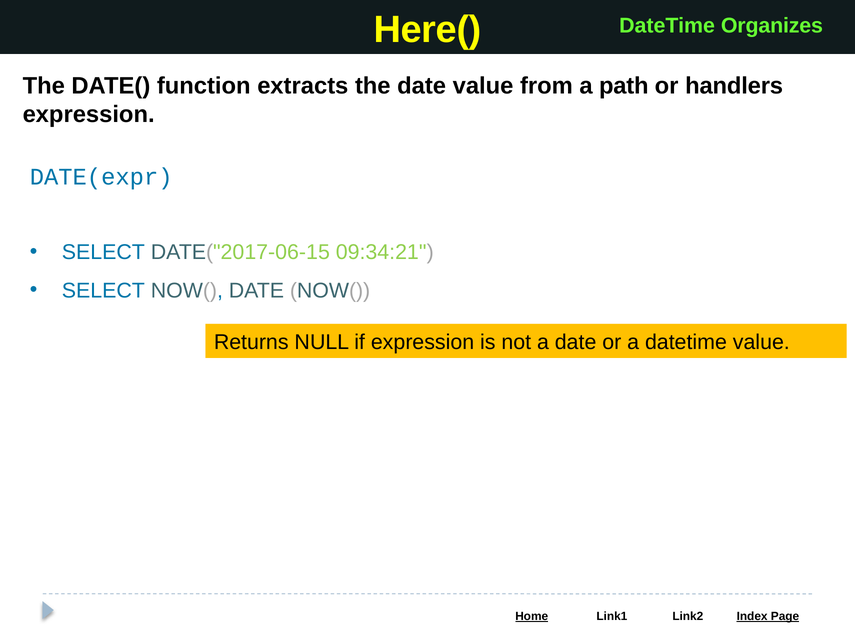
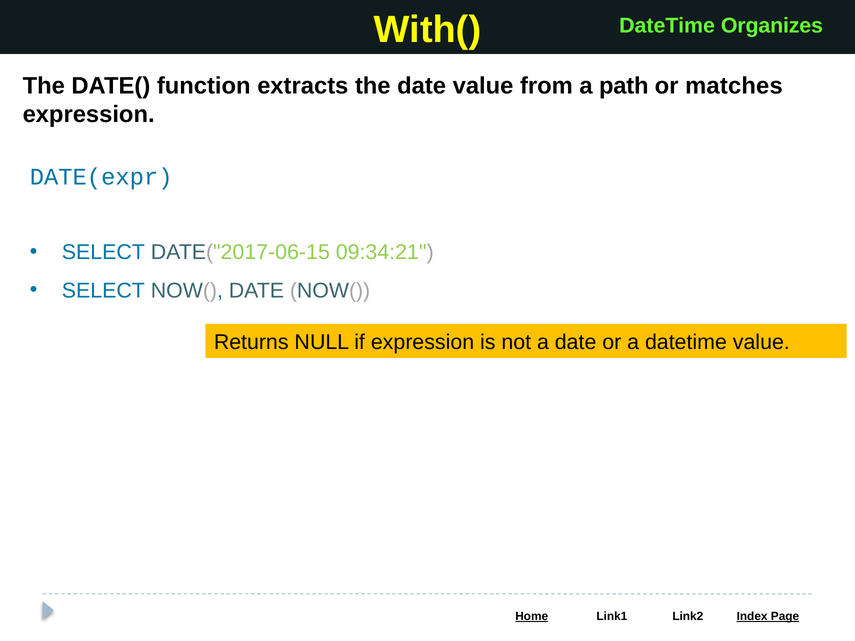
Here(: Here( -> With( (427, 30)
handlers: handlers -> matches (734, 86)
